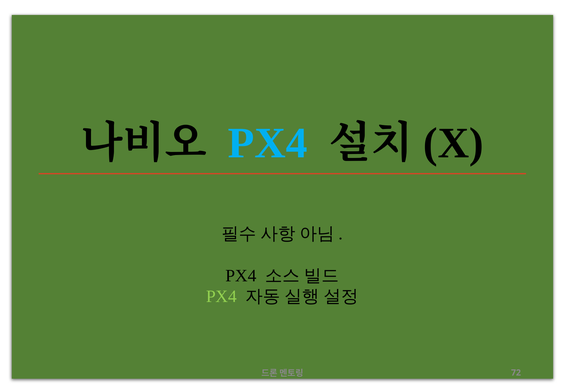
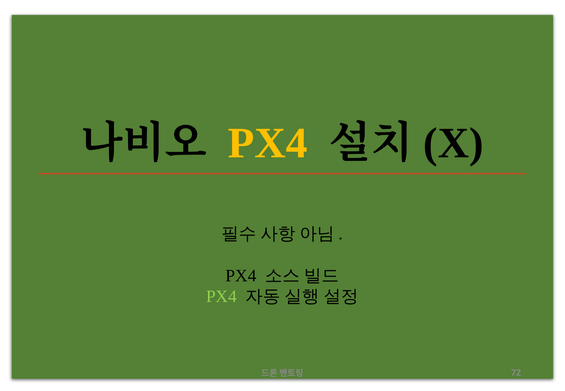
PX4 colour: light blue -> yellow (268, 143)
